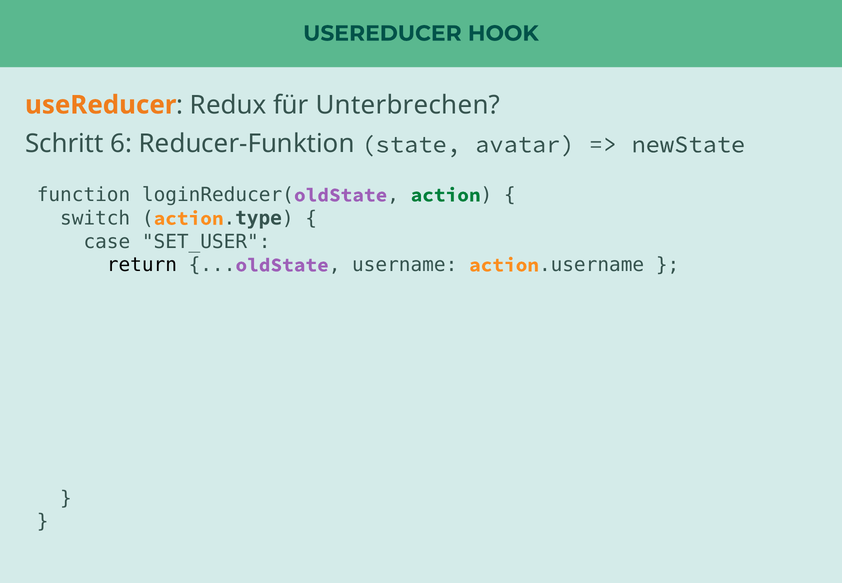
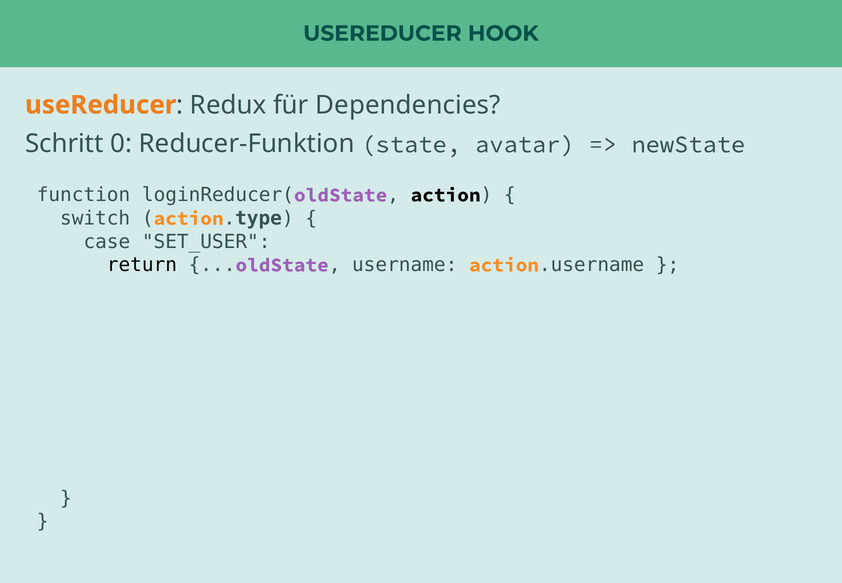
Unterbrechen: Unterbrechen -> Dependencies (408, 105)
6: 6 -> 0 (121, 144)
action colour: green -> black (446, 195)
